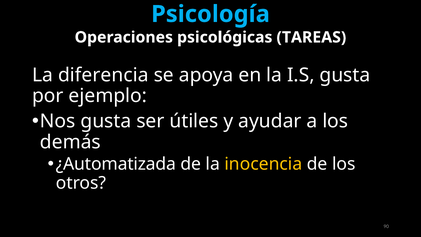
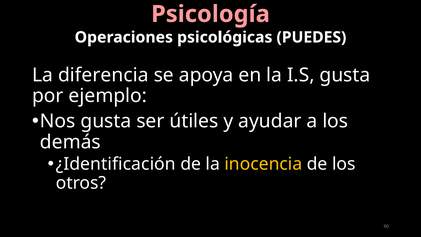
Psicología colour: light blue -> pink (210, 14)
TAREAS: TAREAS -> PUEDES (311, 37)
¿Automatizada: ¿Automatizada -> ¿Identificación (116, 164)
